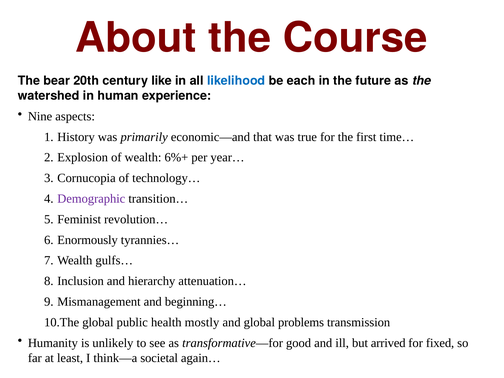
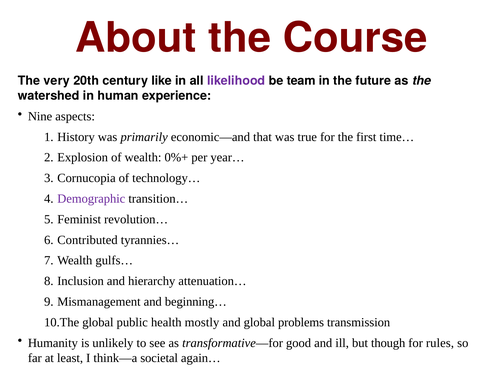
bear: bear -> very (57, 81)
likelihood colour: blue -> purple (236, 81)
each: each -> team (301, 81)
6%+: 6%+ -> 0%+ (176, 158)
Enormously: Enormously -> Contributed (87, 240)
arrived: arrived -> though (388, 343)
fixed: fixed -> rules (440, 343)
